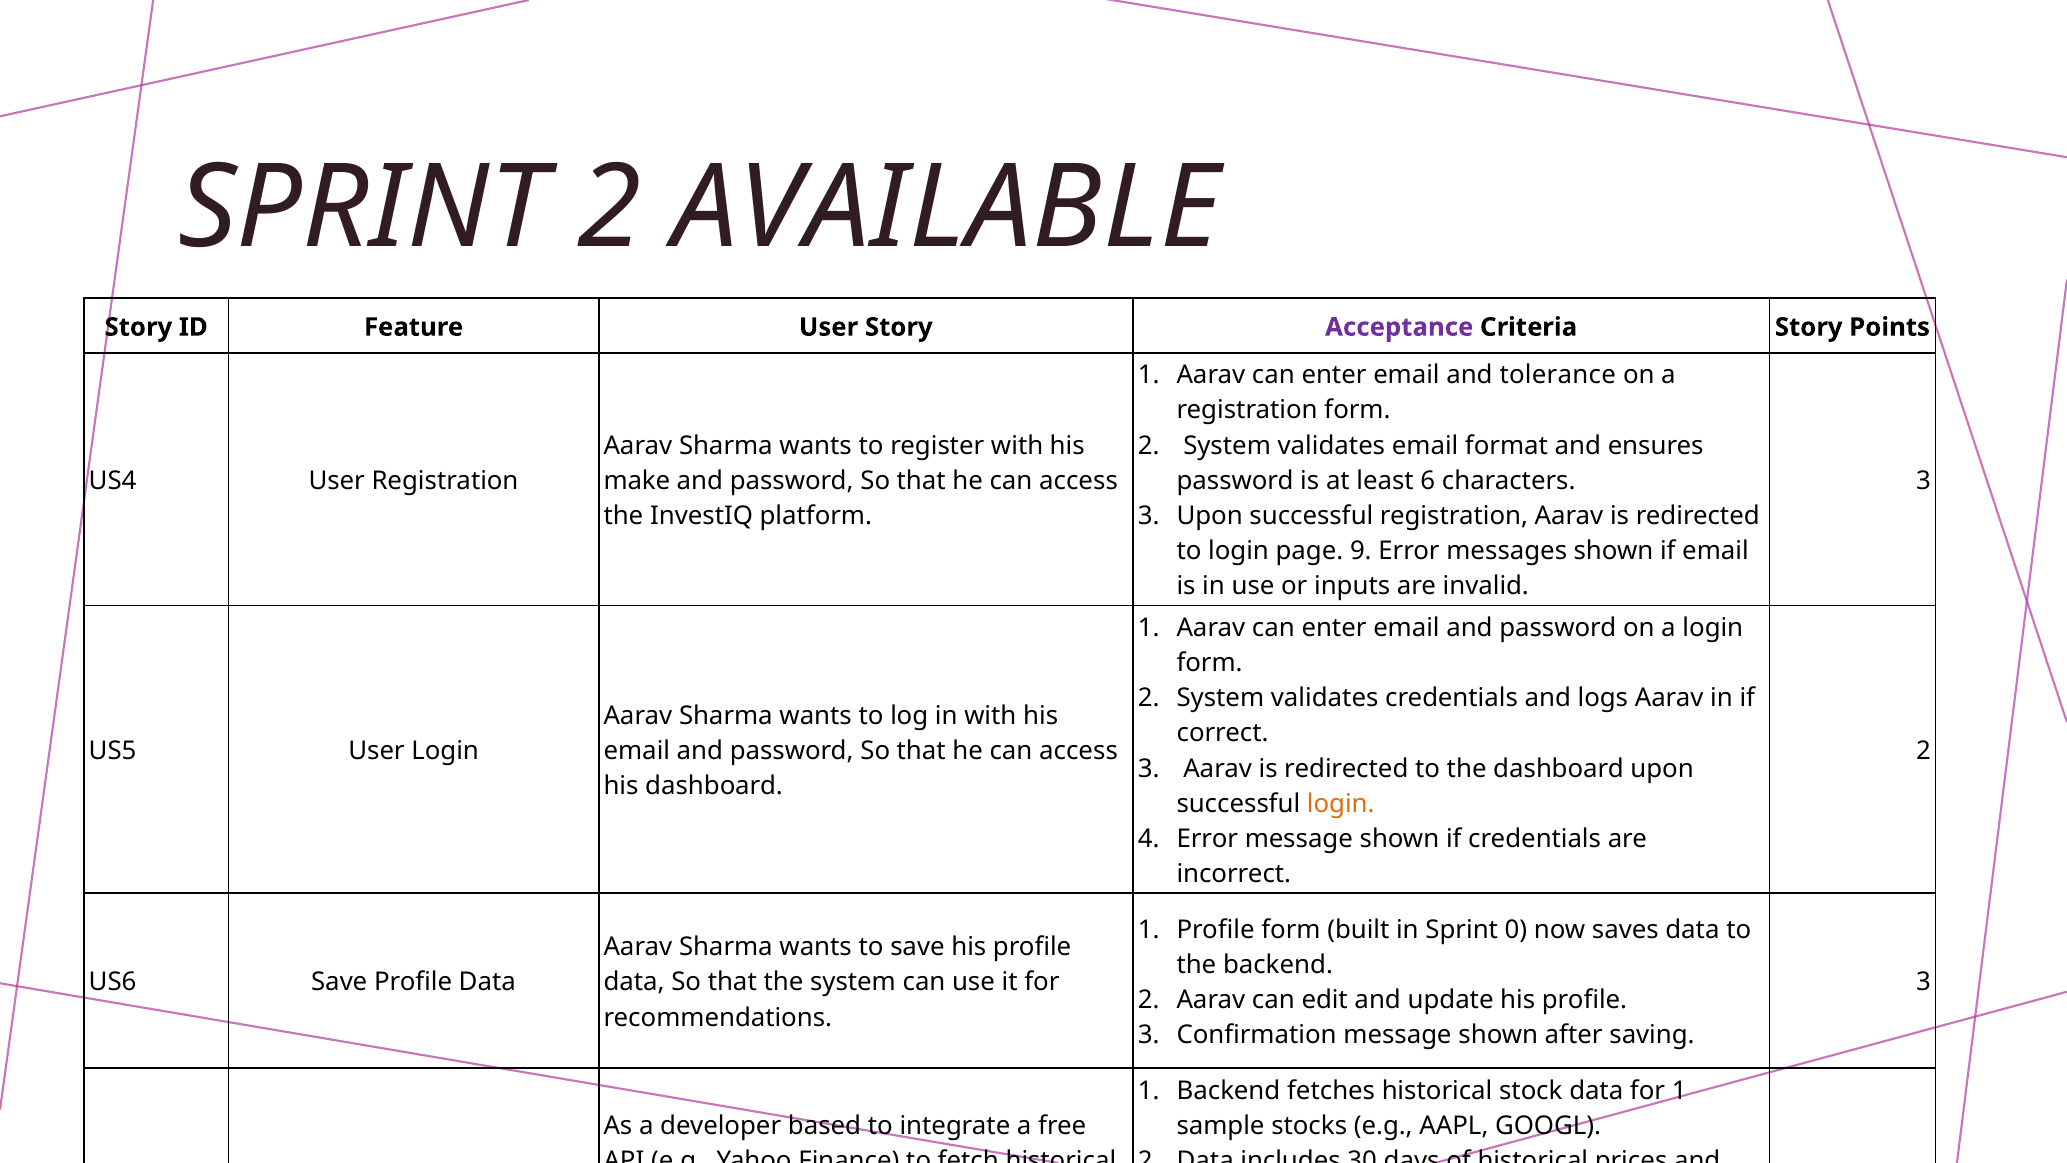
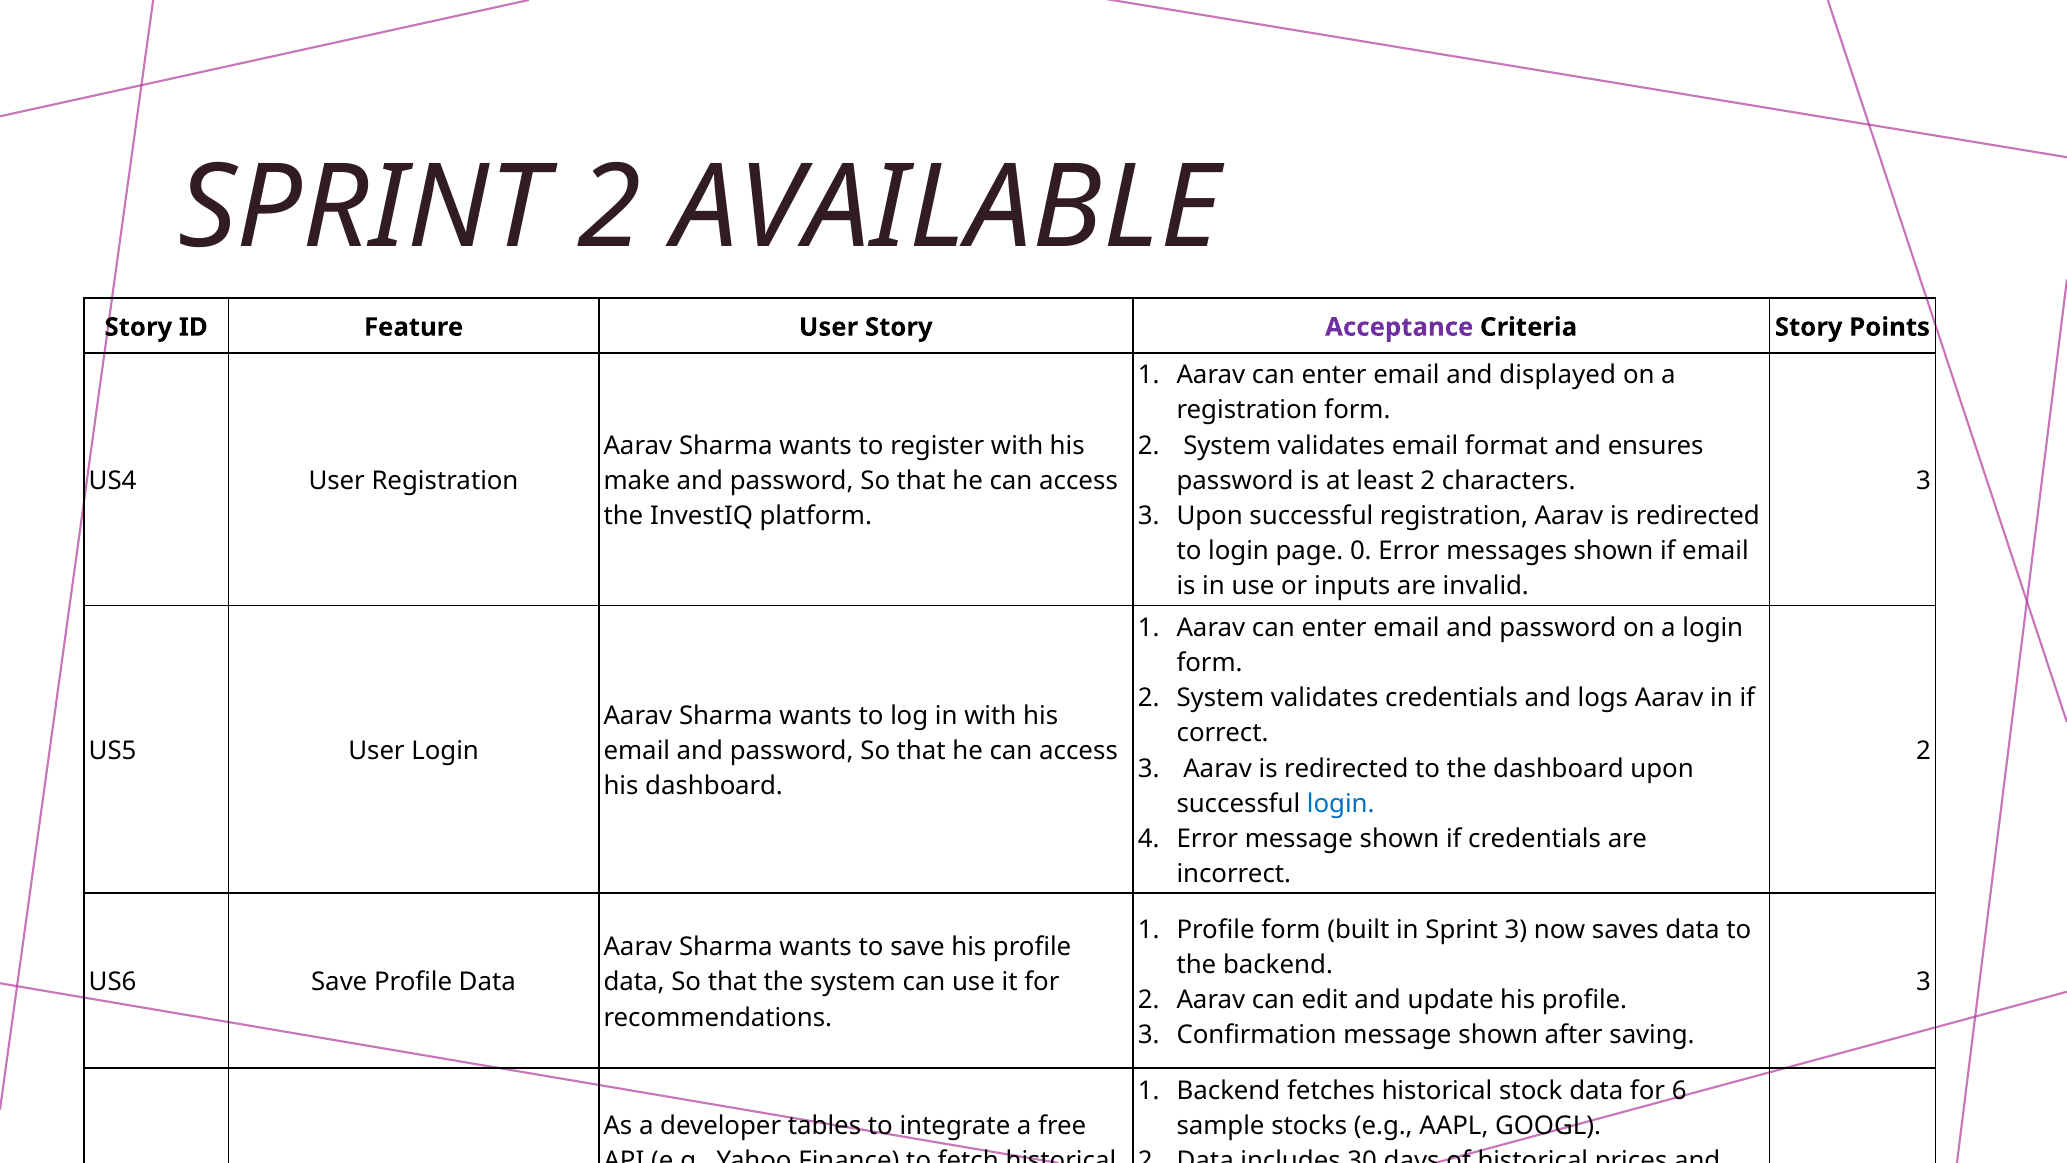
tolerance: tolerance -> displayed (1558, 375)
least 6: 6 -> 2 (1428, 481)
9: 9 -> 0 (1361, 551)
login colour: orange -> blue (1341, 803)
Sprint 0: 0 -> 3 (1516, 929)
for 1: 1 -> 6 (1679, 1090)
based: based -> tables (825, 1125)
